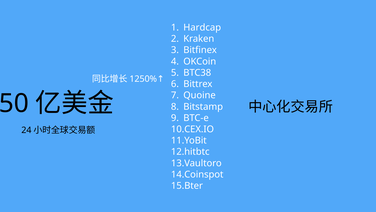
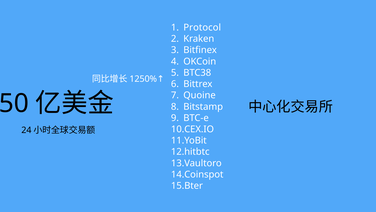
Hardcap: Hardcap -> Protocol (202, 27)
